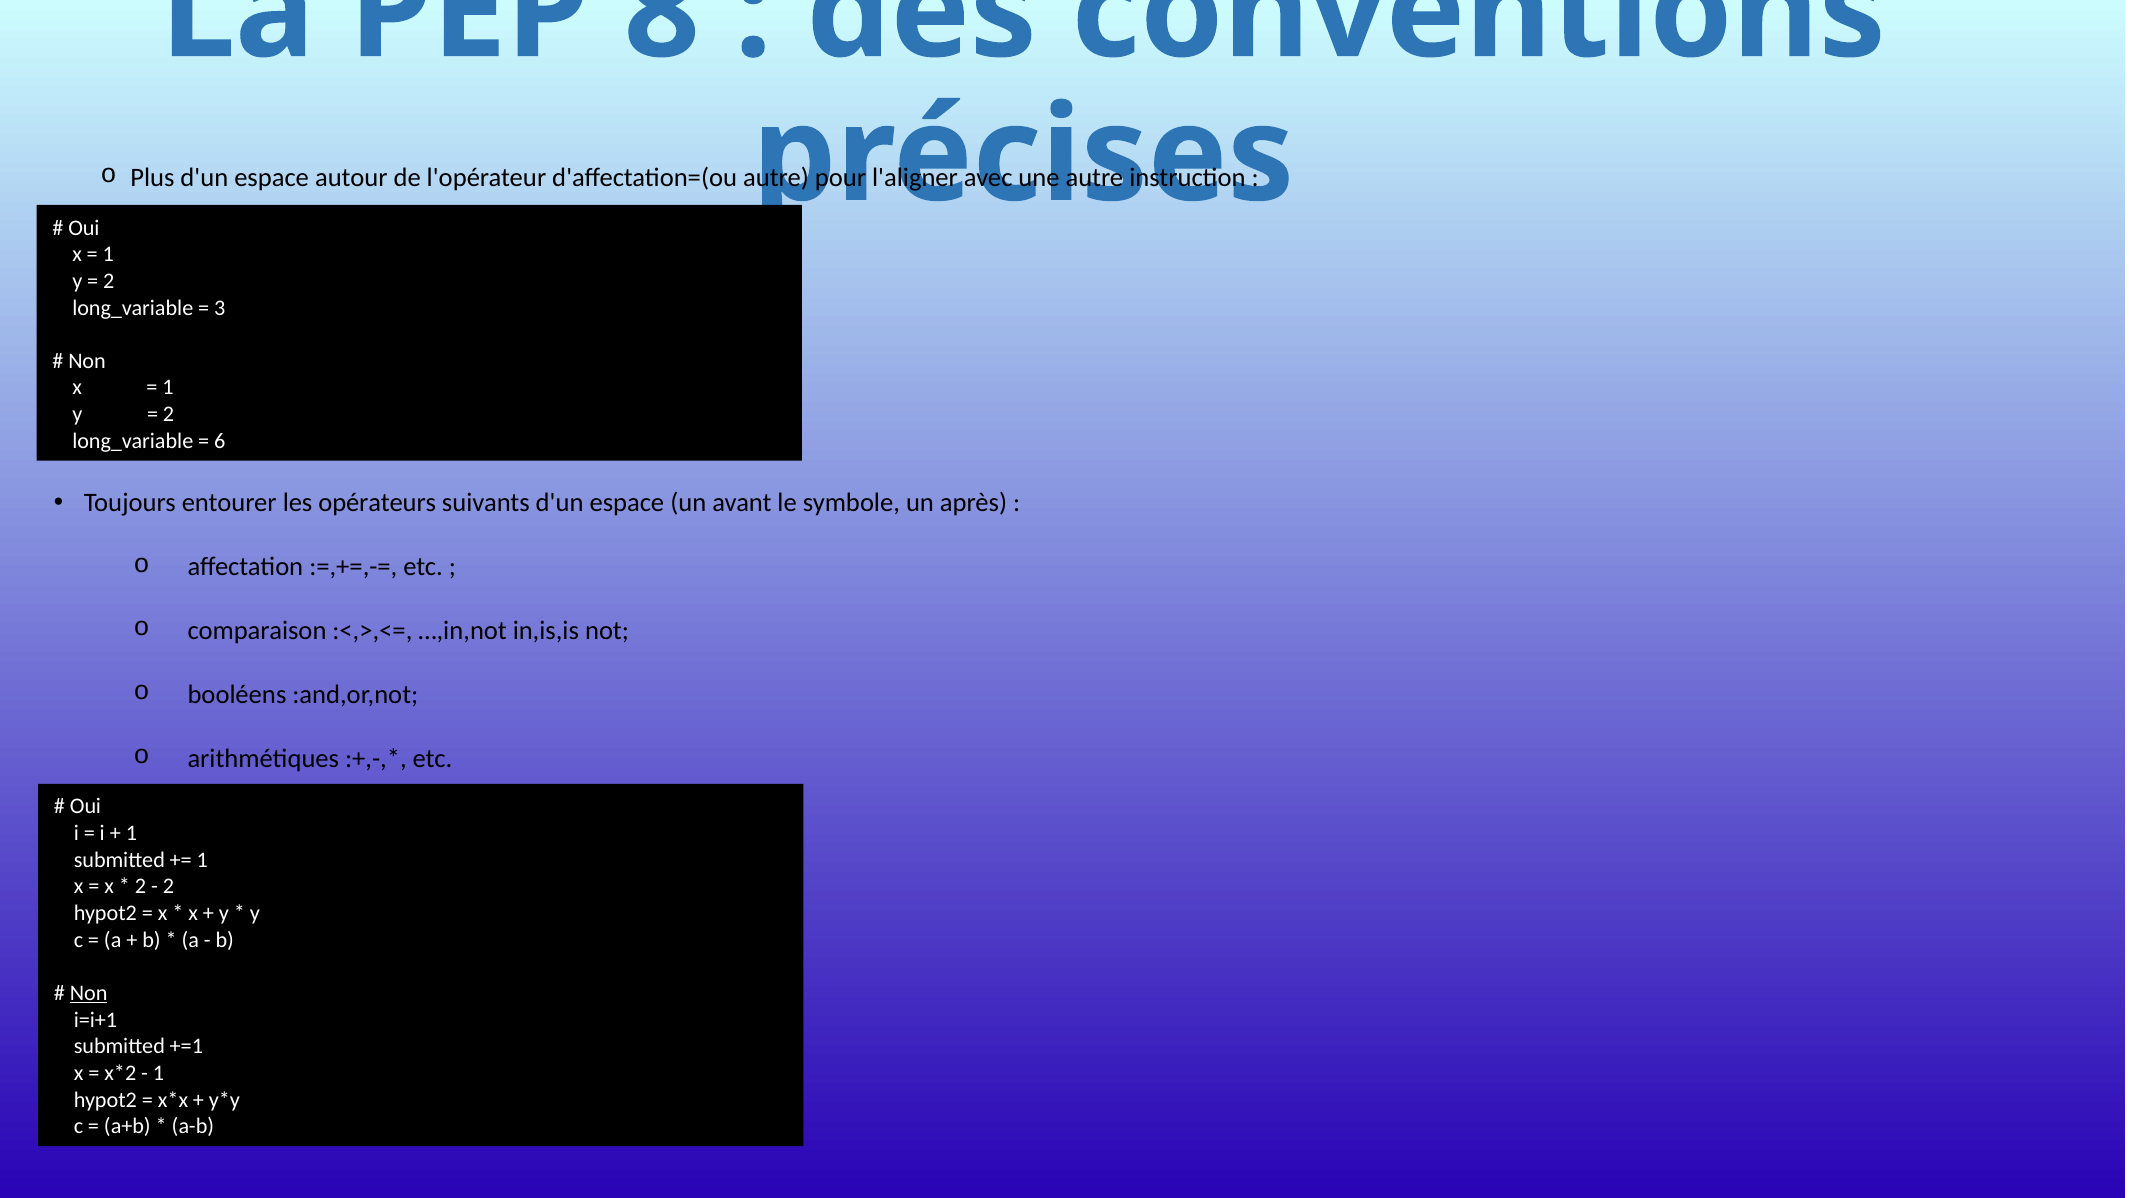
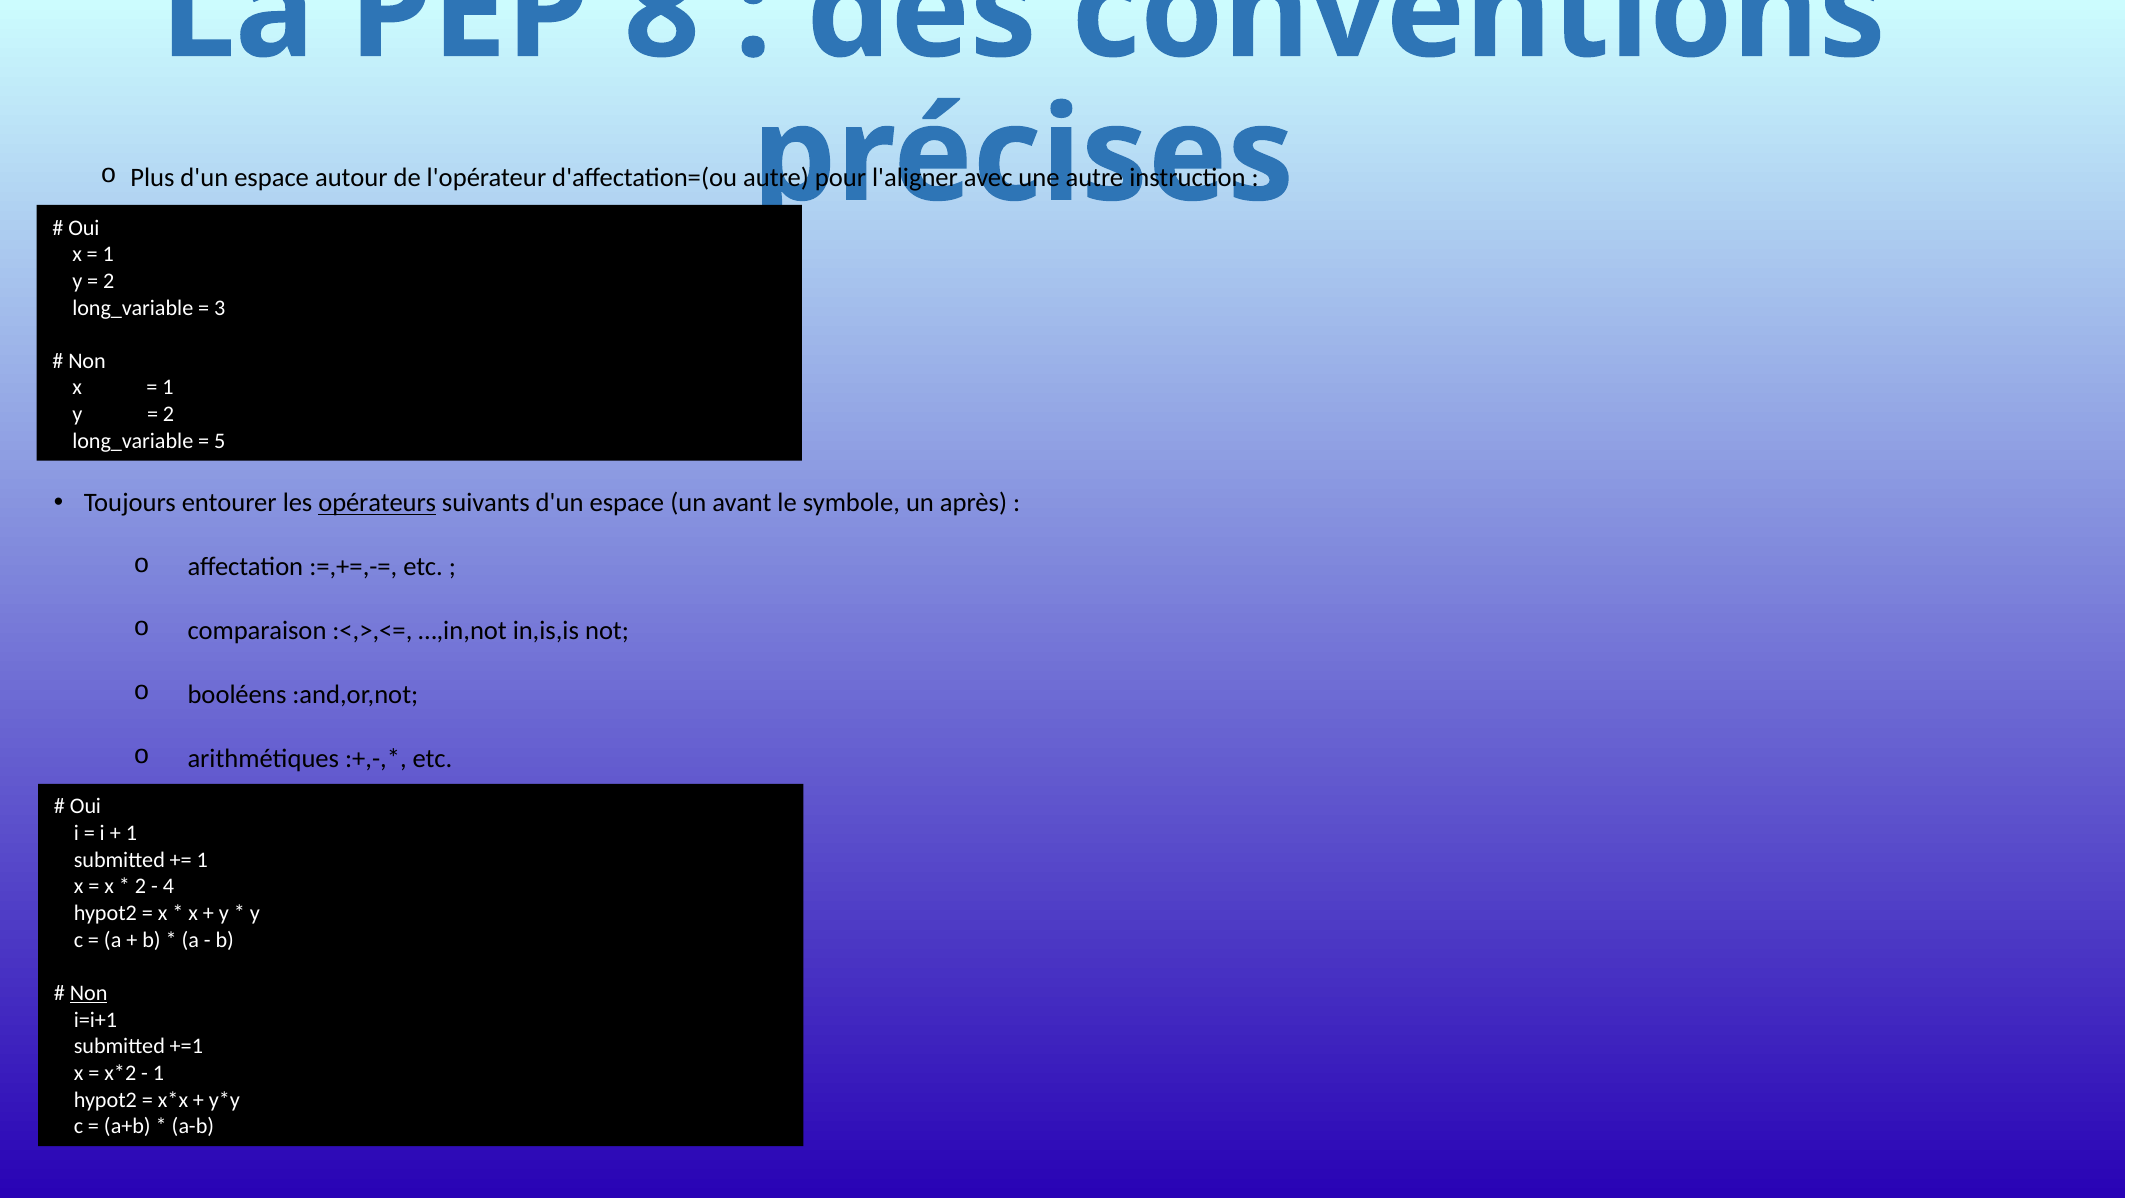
6: 6 -> 5 (220, 441)
opérateurs underline: none -> present (377, 503)
2: 2 -> 4 (168, 887)
